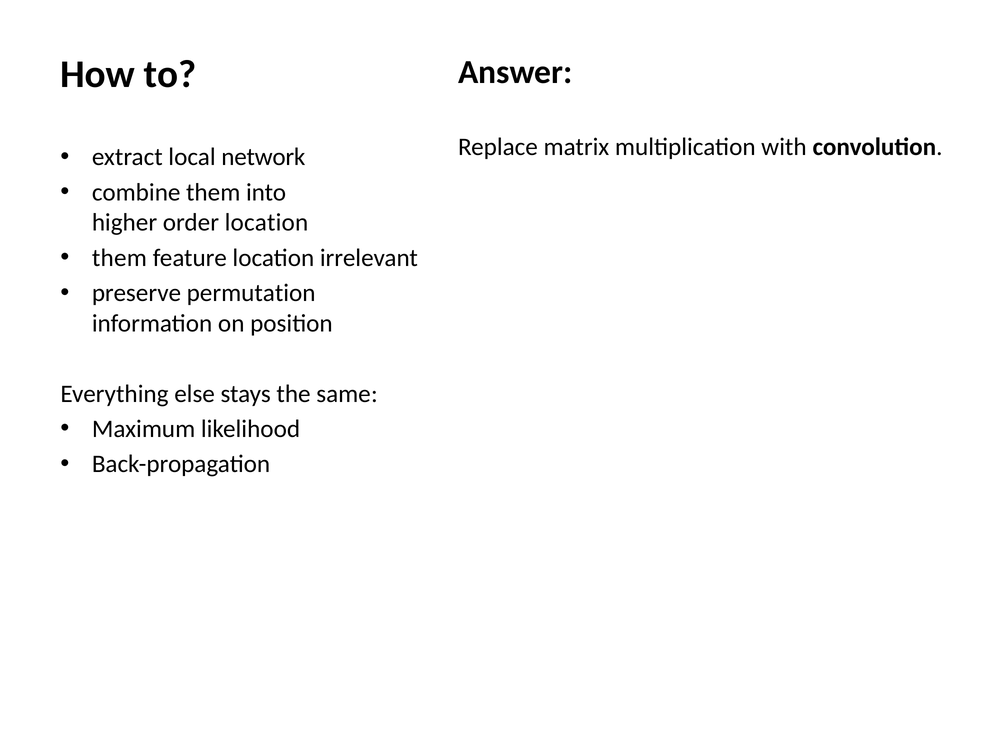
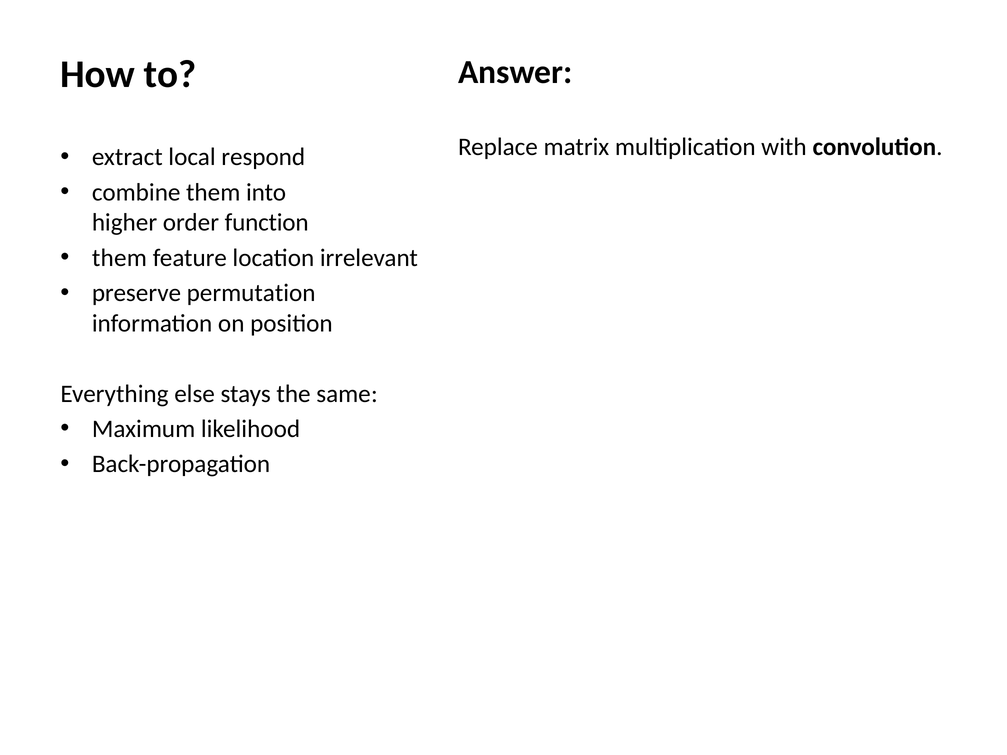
network: network -> respond (263, 157)
order location: location -> function (267, 223)
